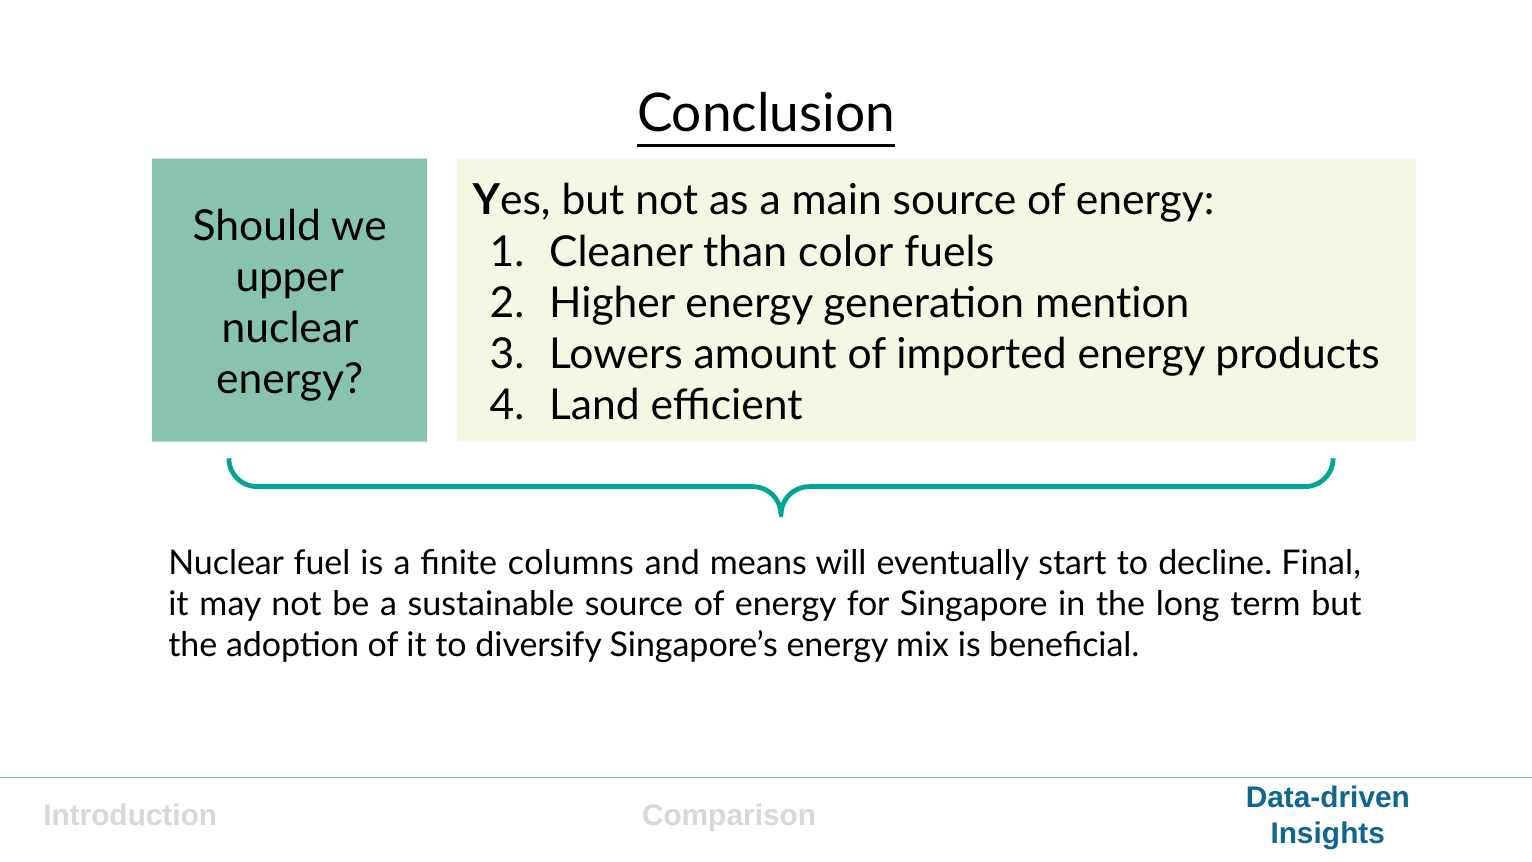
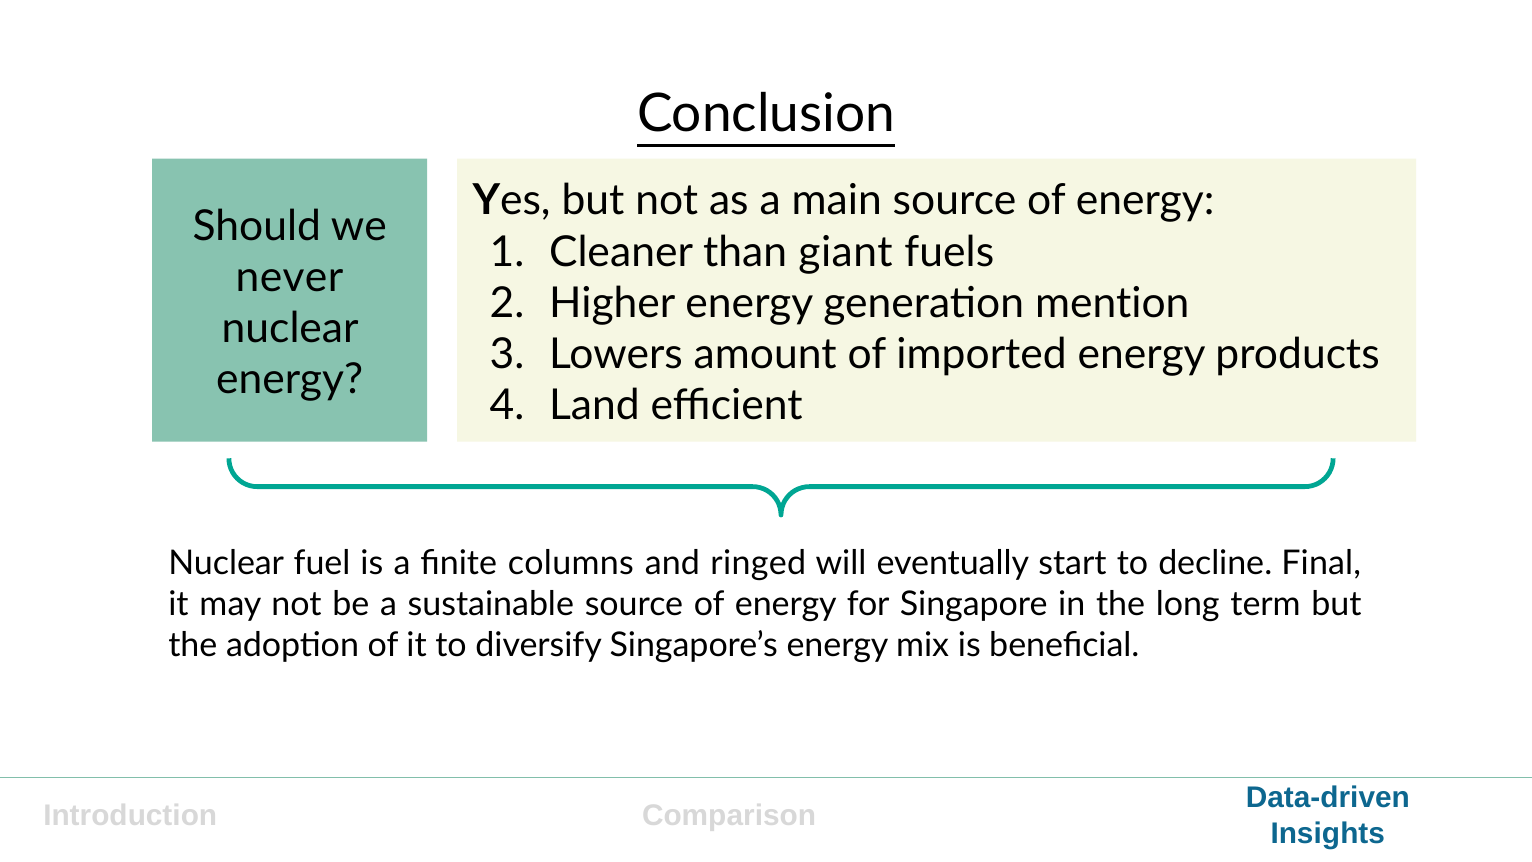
color: color -> giant (846, 252)
upper: upper -> never (289, 277)
means: means -> ringed (758, 563)
